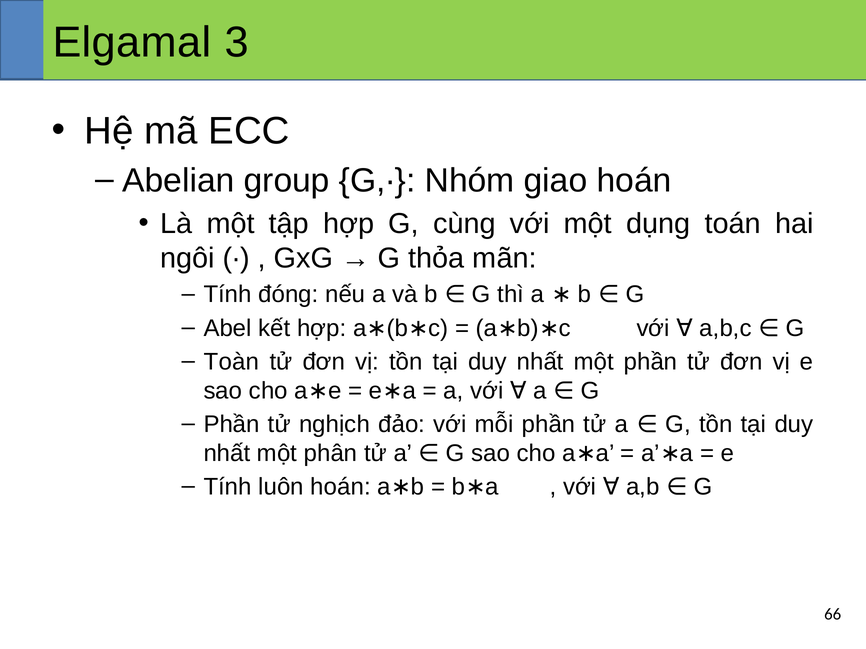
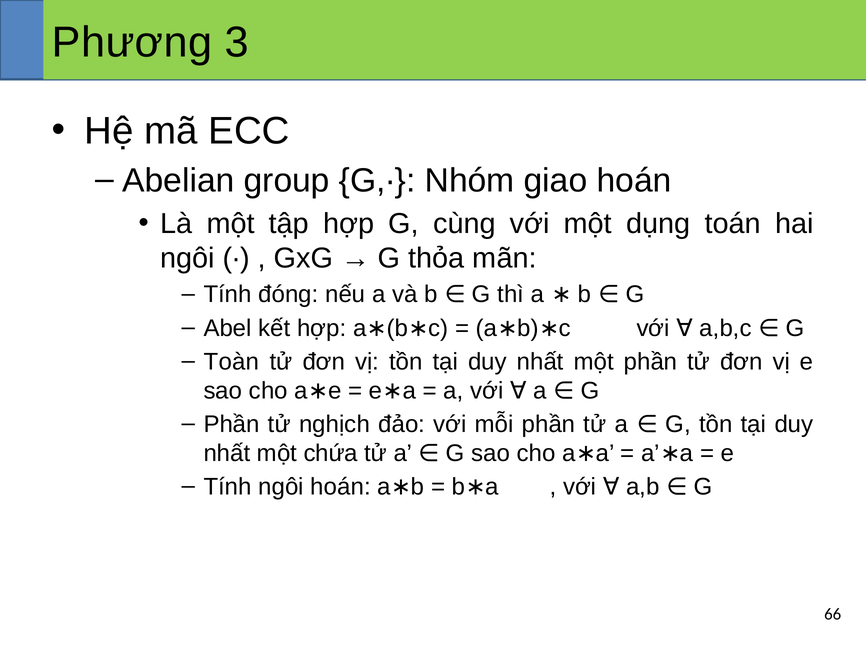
Elgamal: Elgamal -> Phương (132, 43)
phân: phân -> chứa (331, 454)
Tính luôn: luôn -> ngôi (281, 487)
